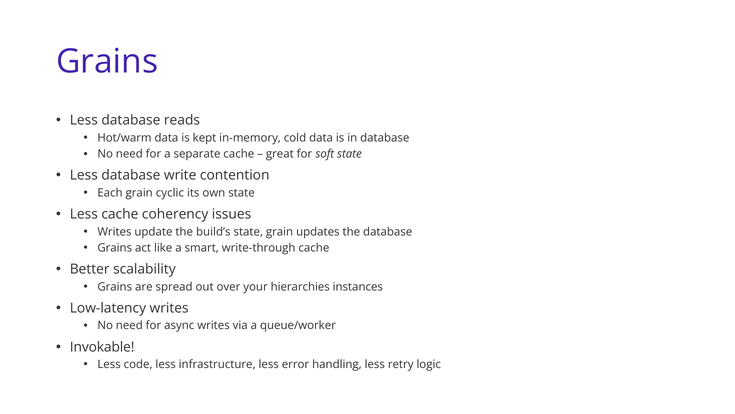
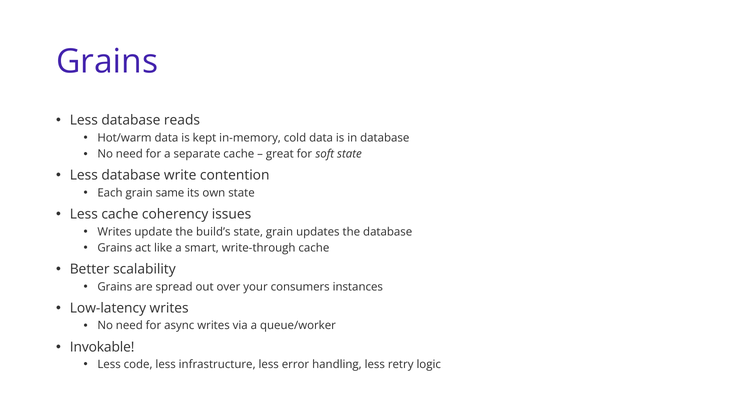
cyclic: cyclic -> same (170, 193)
hierarchies: hierarchies -> consumers (300, 286)
